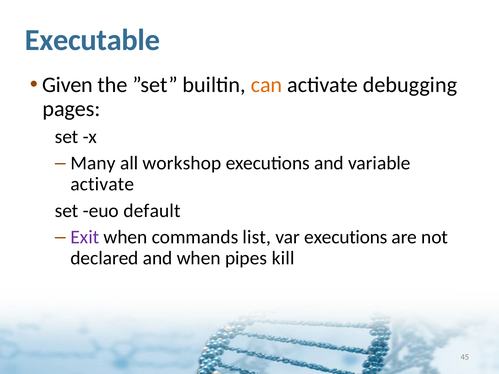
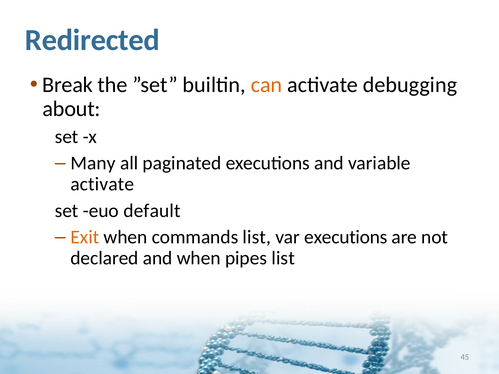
Executable: Executable -> Redirected (92, 40)
Given: Given -> Break (68, 85)
pages: pages -> about (71, 109)
workshop: workshop -> paginated (182, 163)
Exit colour: purple -> orange (85, 237)
pipes kill: kill -> list (283, 258)
